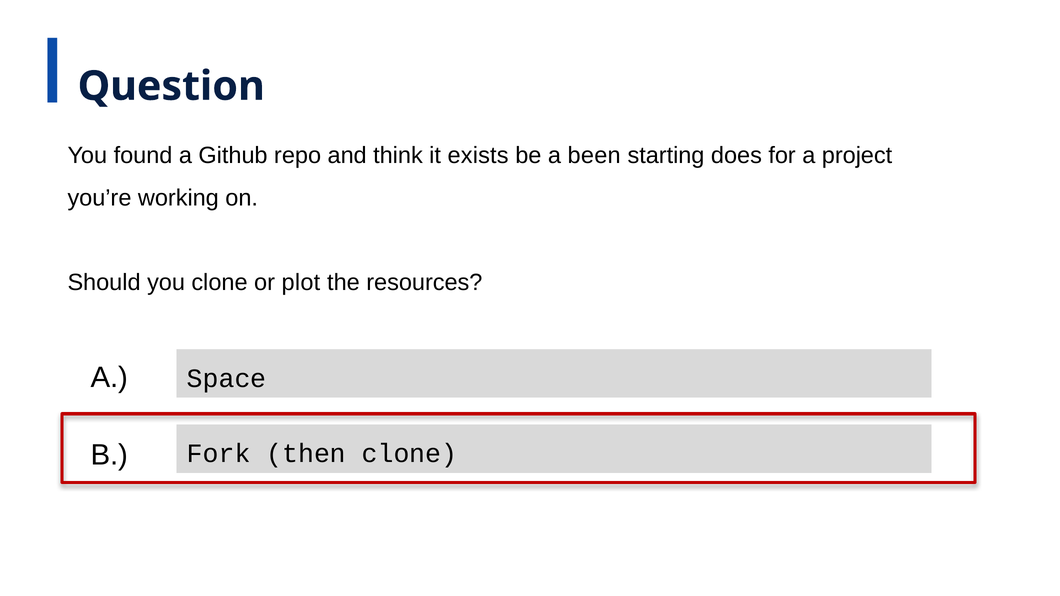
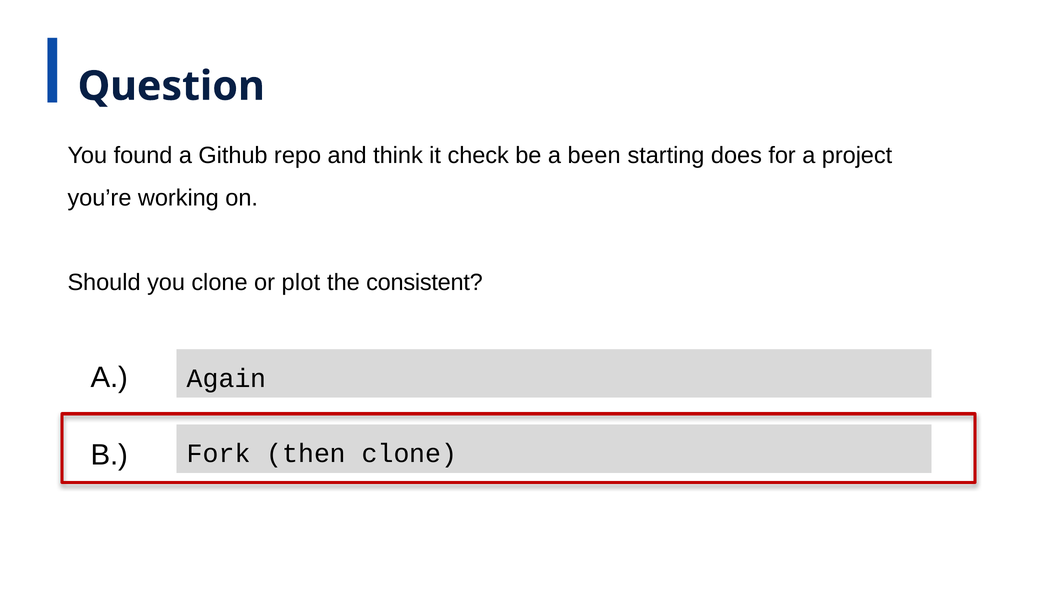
exists: exists -> check (478, 156)
resources: resources -> consistent (424, 283)
Space: Space -> Again (227, 379)
